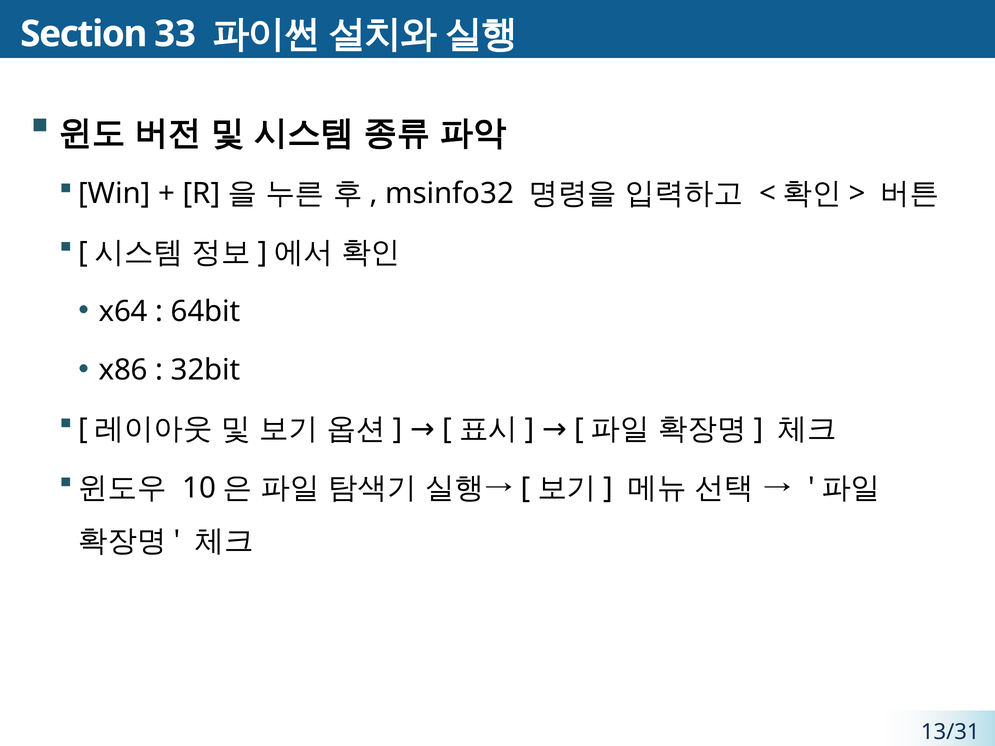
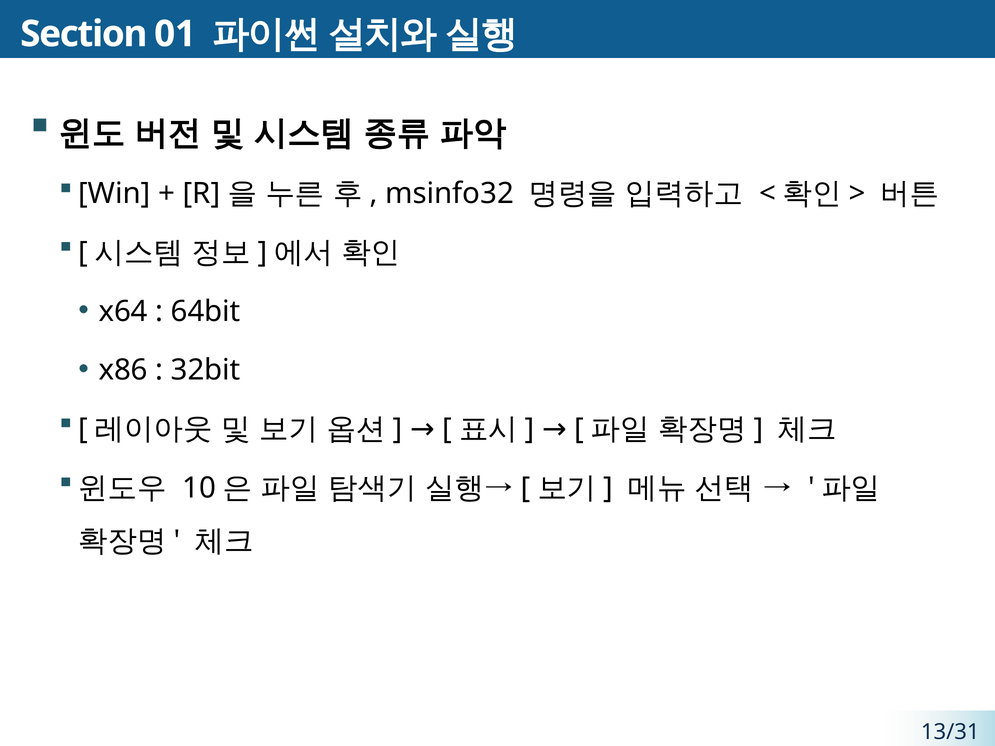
33: 33 -> 01 (175, 34)
